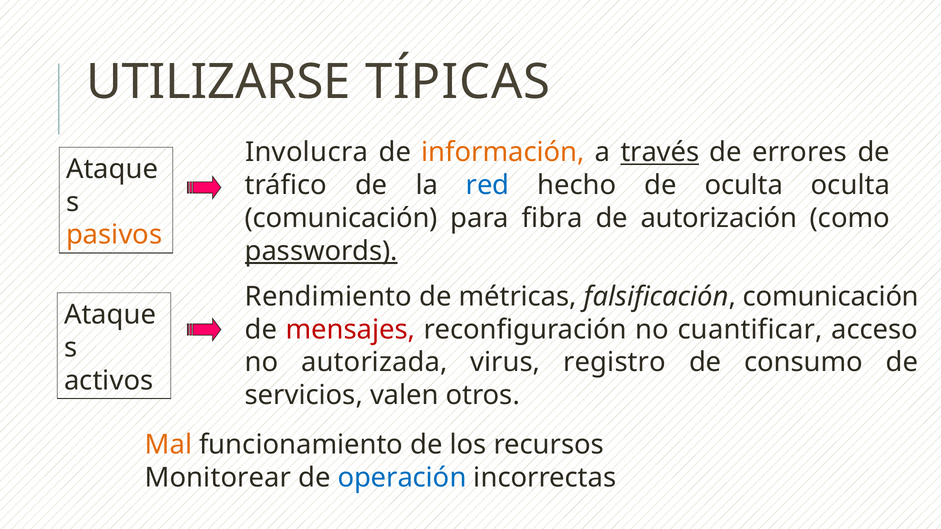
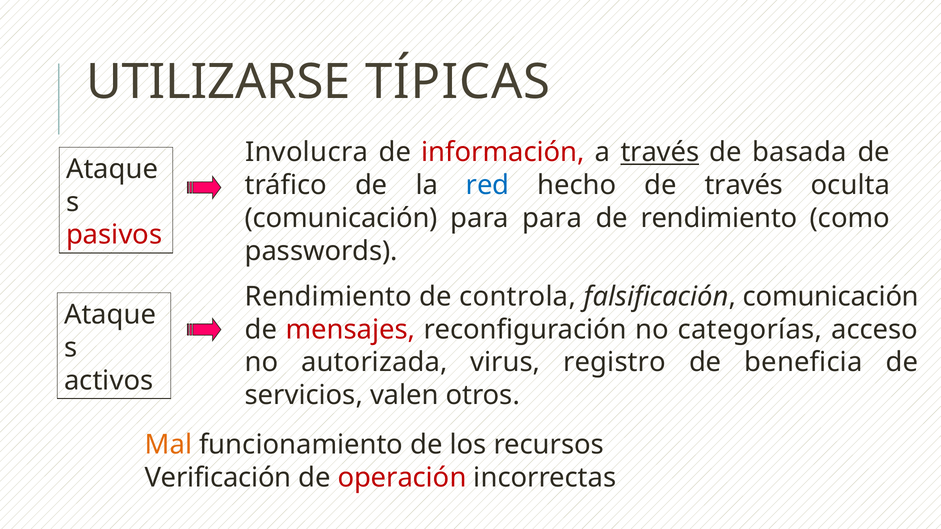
información colour: orange -> red (503, 153)
errores: errores -> basada (799, 153)
de oculta: oculta -> través (744, 185)
para fibra: fibra -> para (552, 218)
de autorización: autorización -> rendimiento (719, 218)
pasivos colour: orange -> red (114, 235)
passwords underline: present -> none (321, 251)
métricas: métricas -> controla (518, 297)
cuantificar: cuantificar -> categorías (750, 330)
consumo: consumo -> beneficia (803, 363)
Monitorear: Monitorear -> Verificación (218, 478)
operación colour: blue -> red (402, 478)
